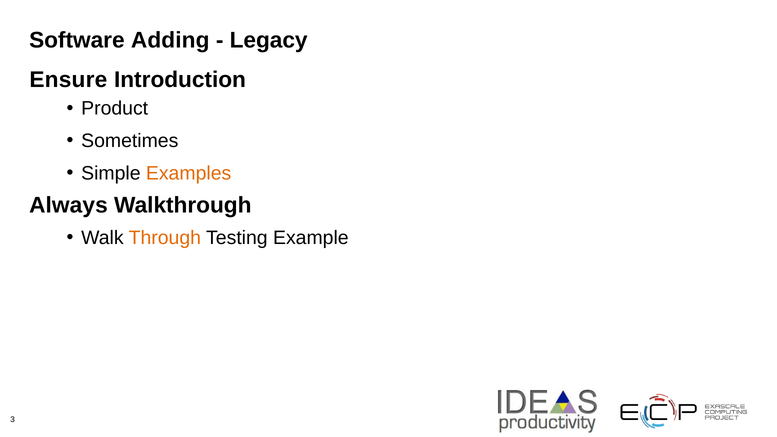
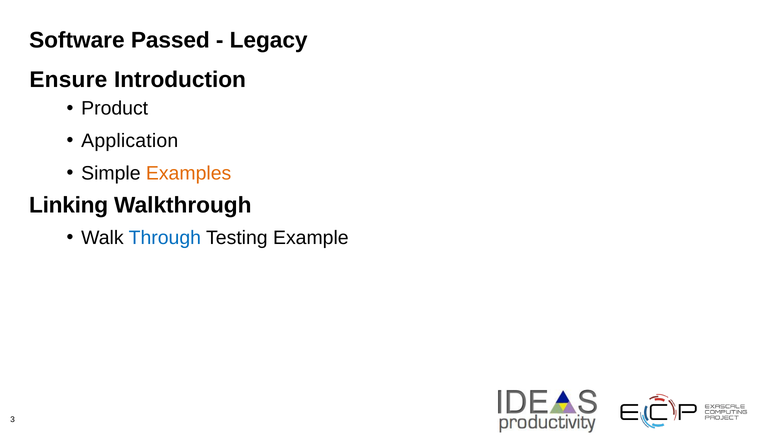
Adding: Adding -> Passed (170, 40)
Sometimes: Sometimes -> Application (130, 141)
Always: Always -> Linking (69, 206)
Through colour: orange -> blue (165, 238)
